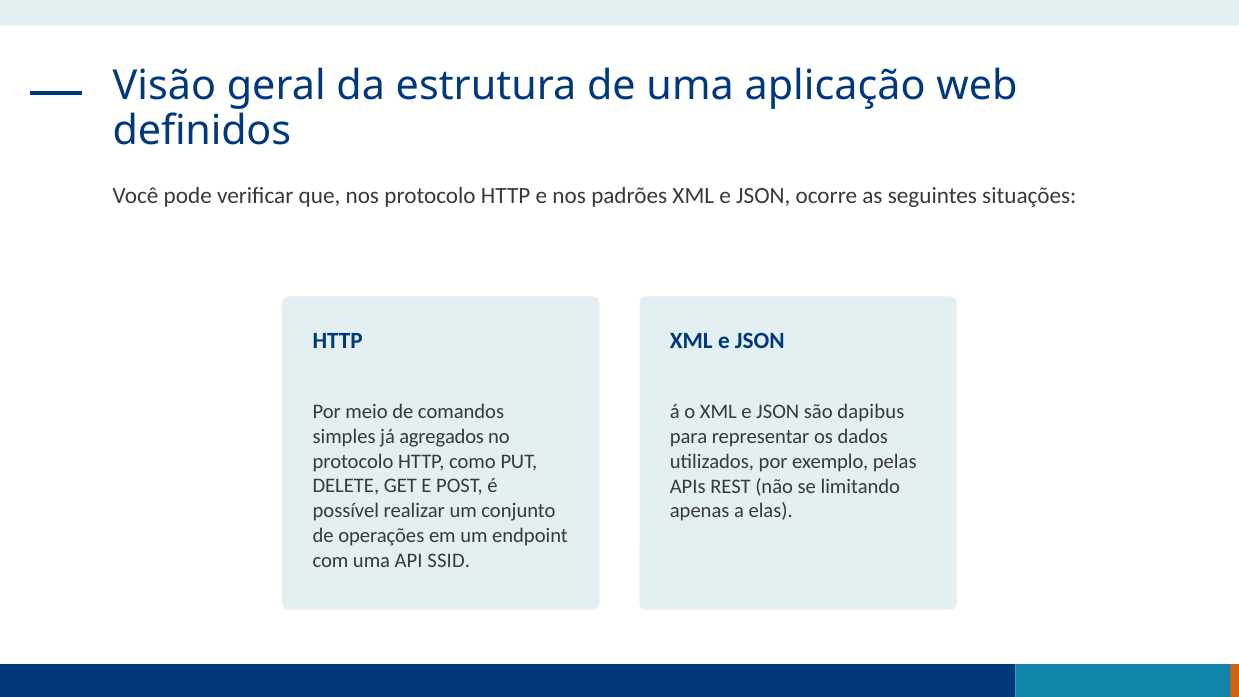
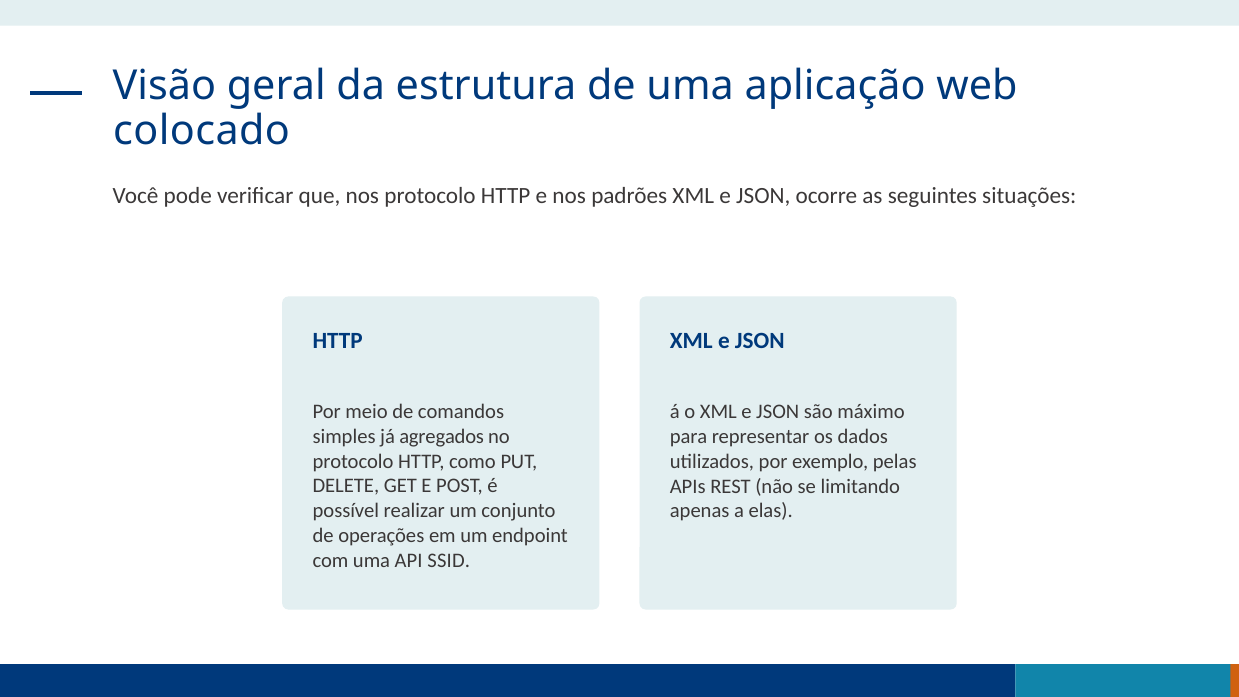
definidos: definidos -> colocado (202, 131)
dapibus: dapibus -> máximo (871, 412)
